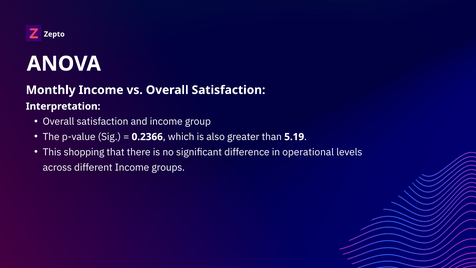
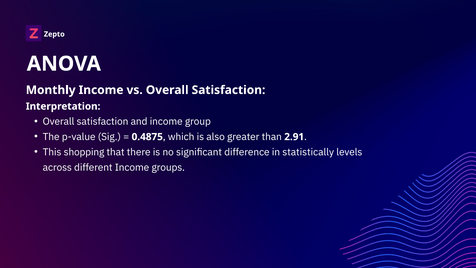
0.2366: 0.2366 -> 0.4875 (147, 137)
5.19: 5.19 -> 2.91 (294, 137)
operational: operational -> statistically (308, 152)
